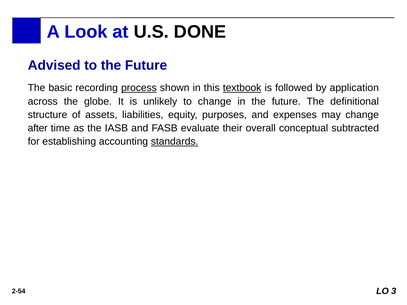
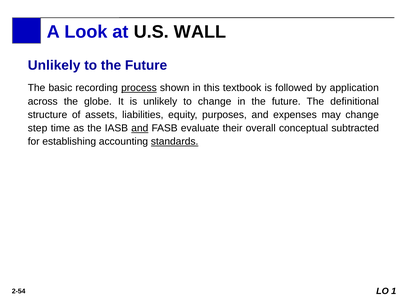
DONE: DONE -> WALL (200, 32)
Advised: Advised -> Unlikely (54, 65)
textbook underline: present -> none (242, 88)
after: after -> step (38, 128)
and underline: none -> present (140, 128)
3: 3 -> 1 (394, 292)
